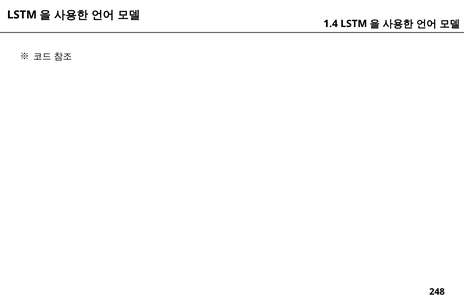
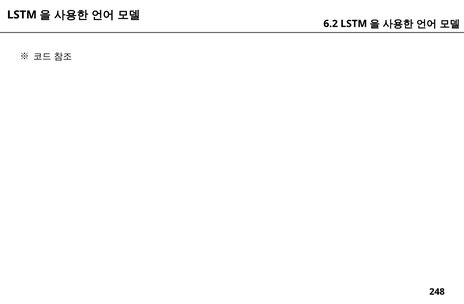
1.4: 1.4 -> 6.2 (331, 24)
